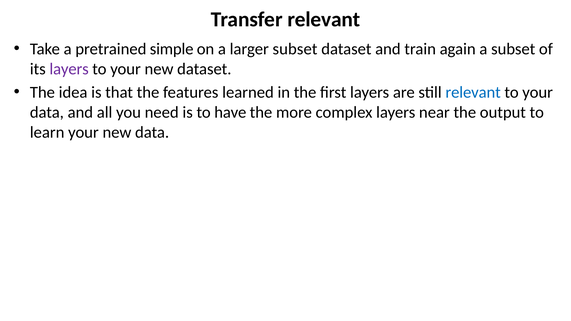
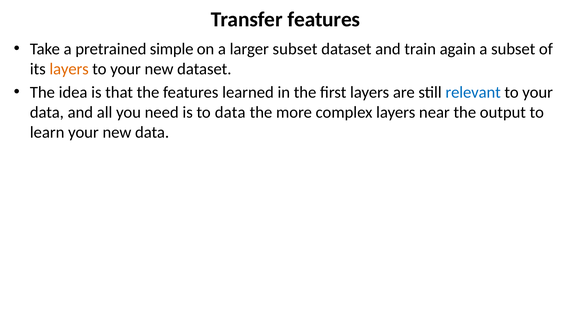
Transfer relevant: relevant -> features (324, 19)
layers colour: purple -> orange (69, 69)
to have: have -> data (230, 112)
